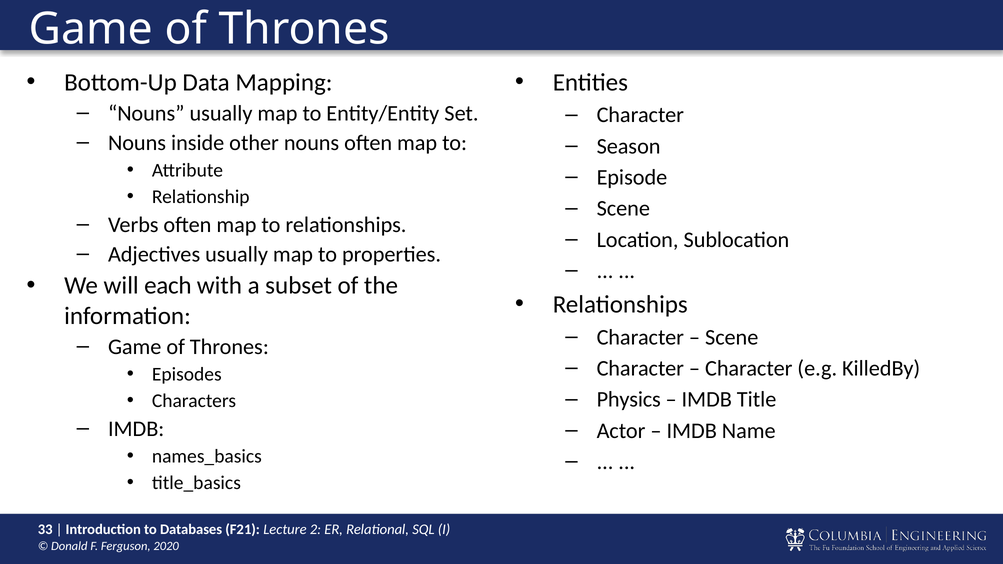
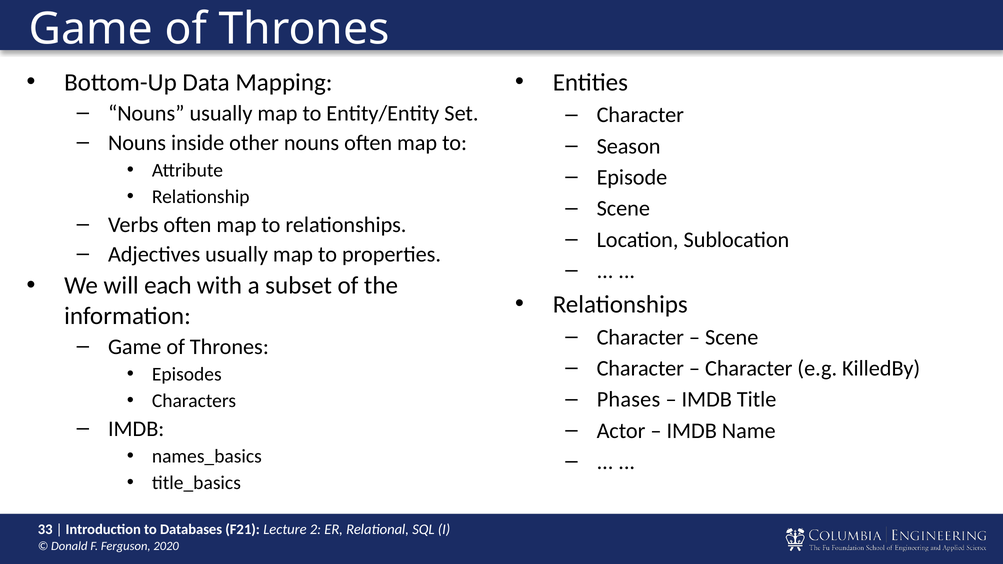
Physics: Physics -> Phases (628, 400)
